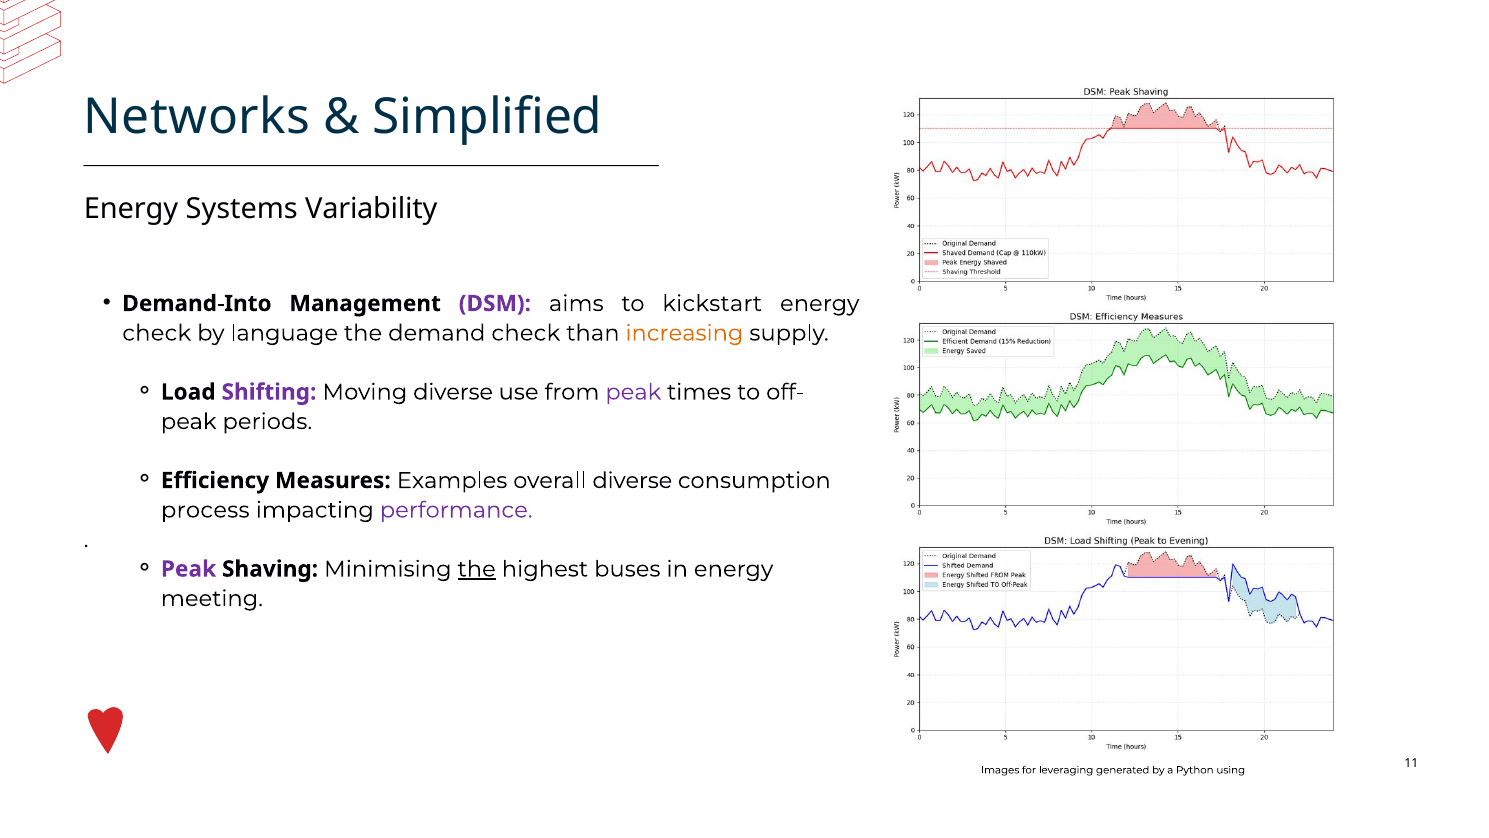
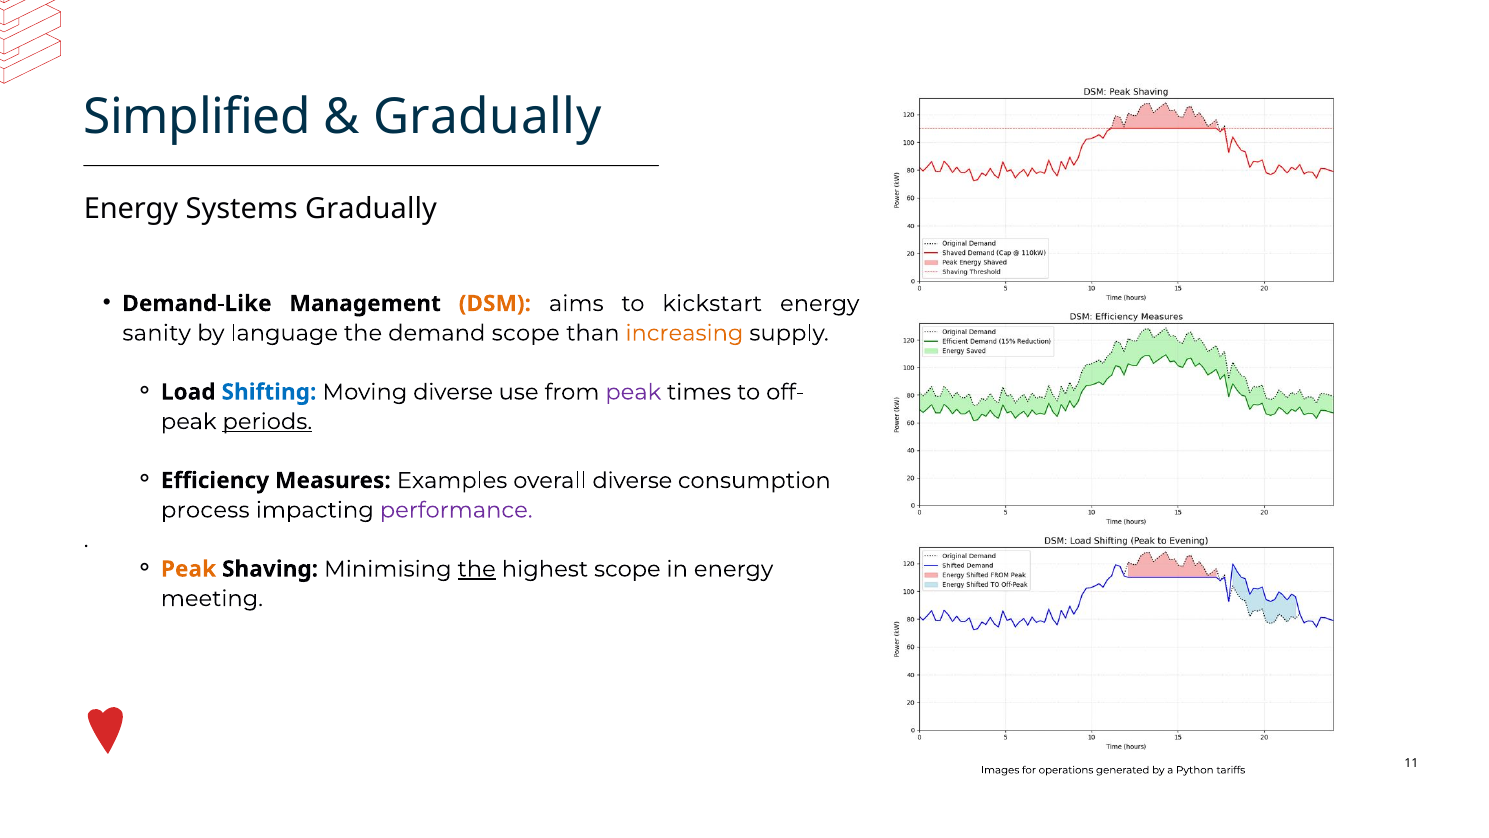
Networks: Networks -> Simplified (197, 117)
Simplified: Simplified -> Gradually (487, 117)
Systems Variability: Variability -> Gradually (371, 209)
Demand-Into: Demand-Into -> Demand-Like (197, 303)
DSM colour: purple -> orange (495, 303)
check: check -> sanity (157, 333)
demand check: check -> scope (526, 333)
Shifting colour: purple -> blue (269, 392)
periods underline: none -> present (267, 421)
Peak colour: purple -> orange (188, 569)
highest buses: buses -> scope (627, 569)
leveraging: leveraging -> operations (1066, 770)
using: using -> tariffs (1231, 770)
